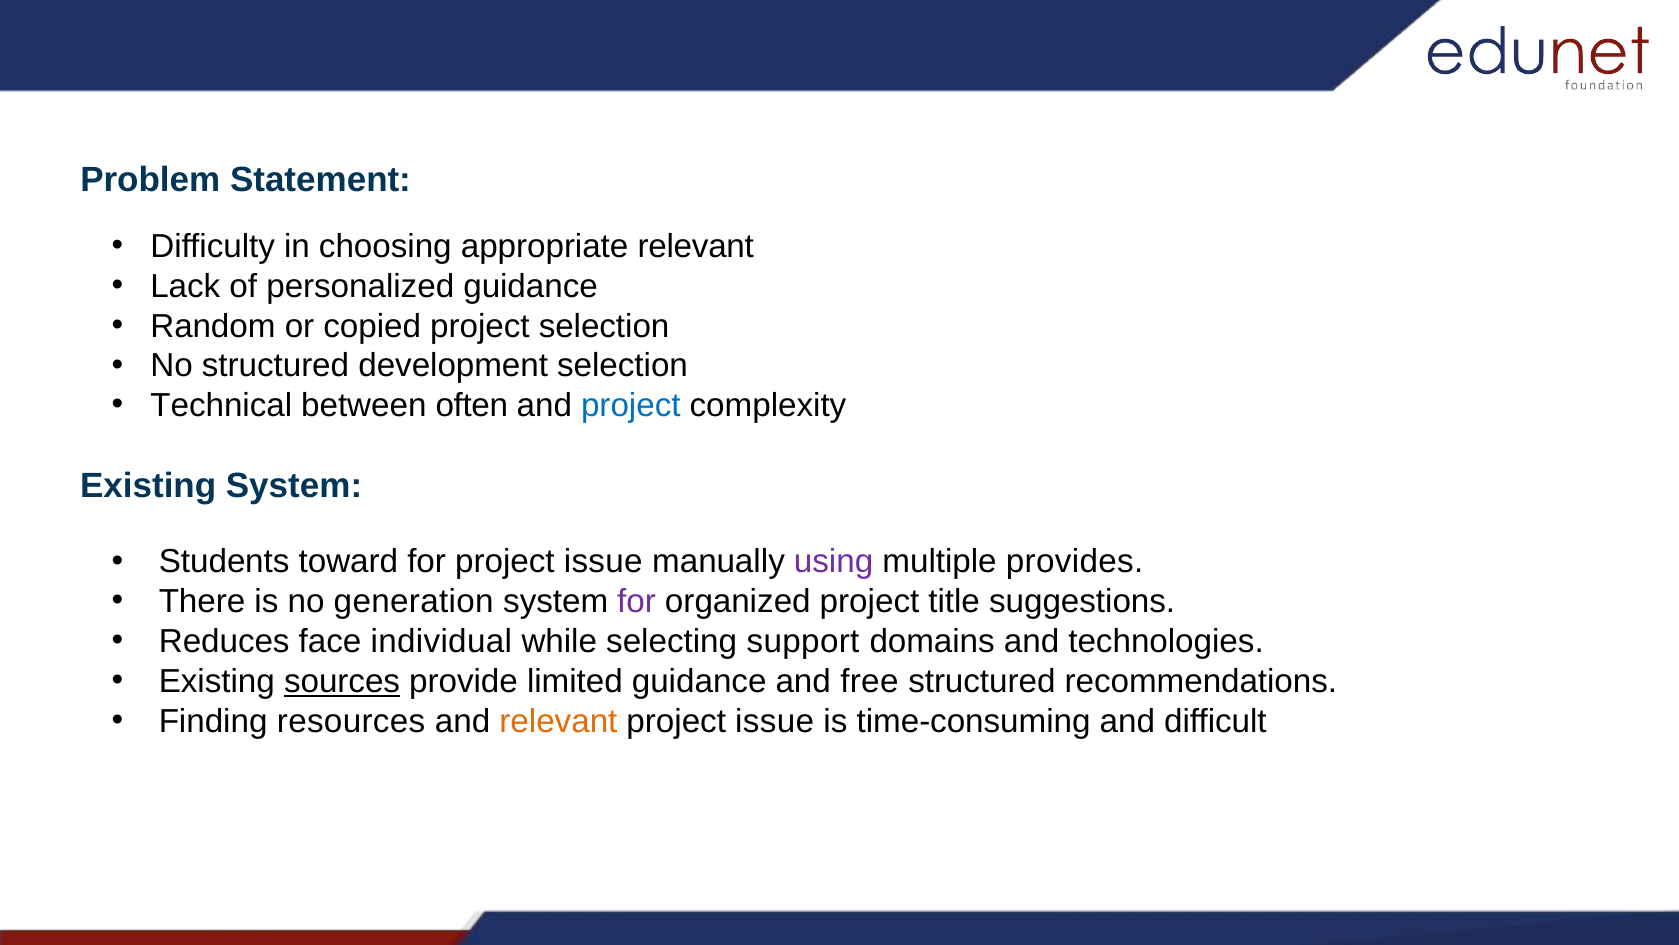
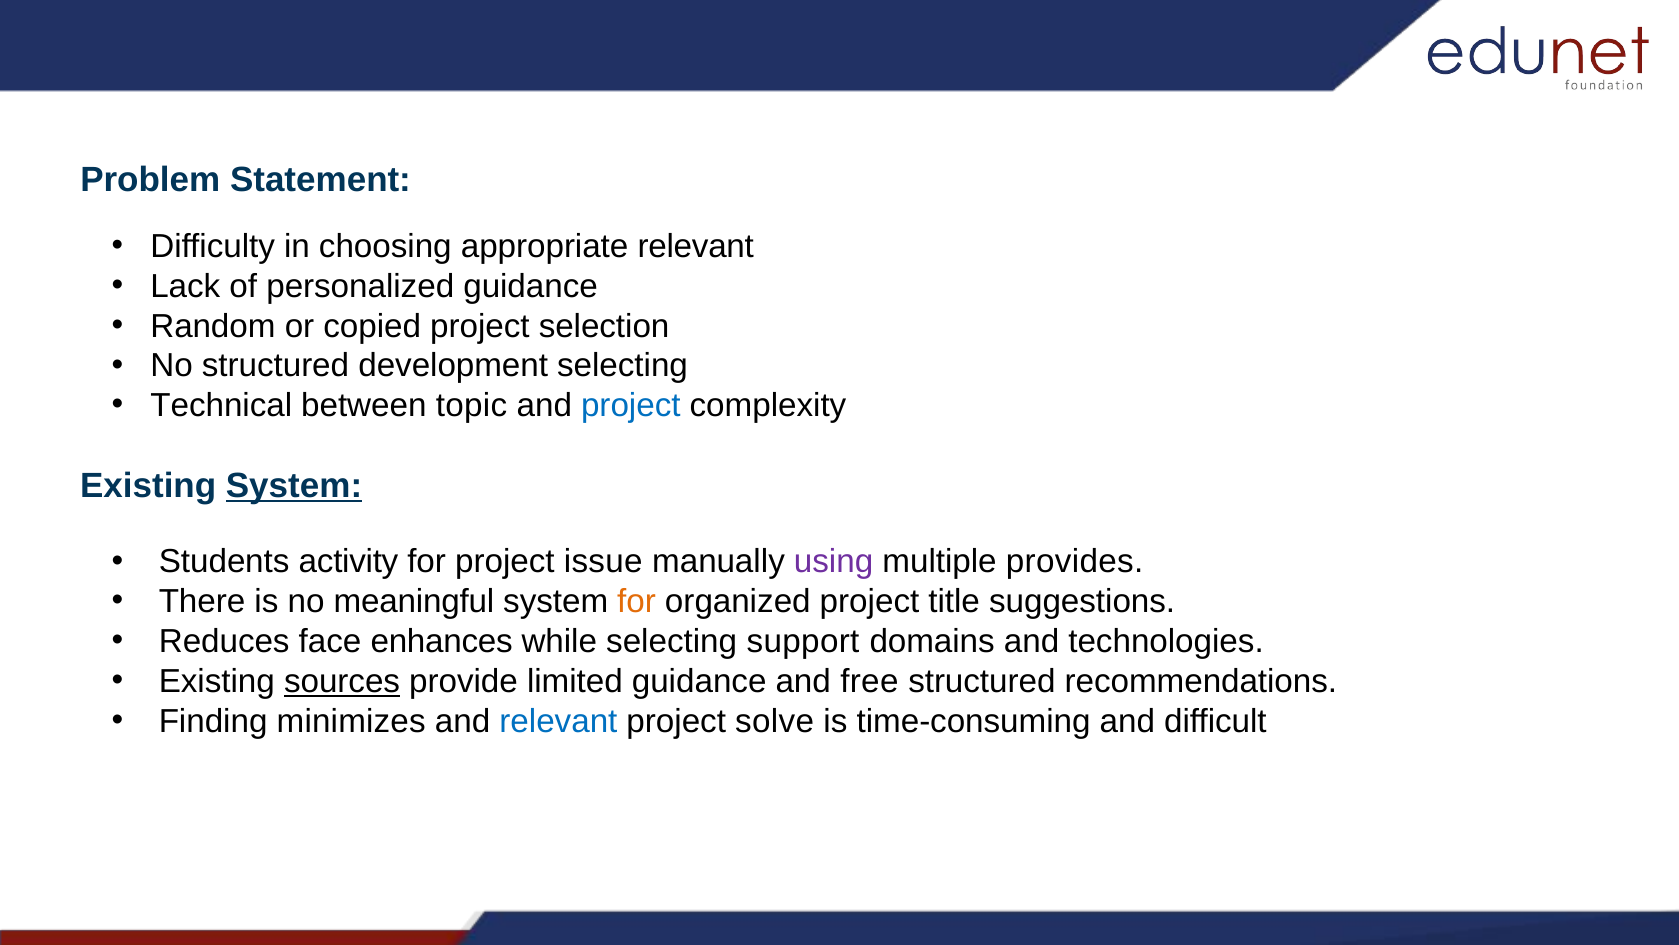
development selection: selection -> selecting (622, 366)
often: often -> topic (471, 406)
System underline: none -> present (294, 486)
toward: toward -> activity (349, 562)
generation: generation -> meaningful (414, 602)
for colour: purple -> orange (637, 602)
individual: individual -> enhances (442, 641)
resources: resources -> minimizes (351, 721)
relevant colour: orange -> blue (558, 721)
issue: issue -> solve (775, 721)
